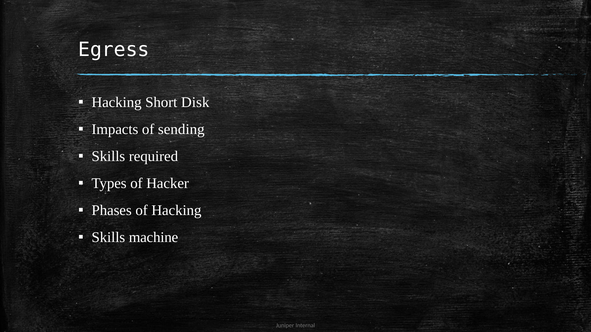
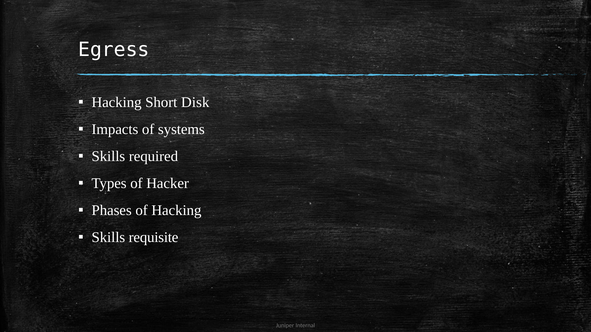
sending: sending -> systems (181, 130)
machine: machine -> requisite (154, 238)
